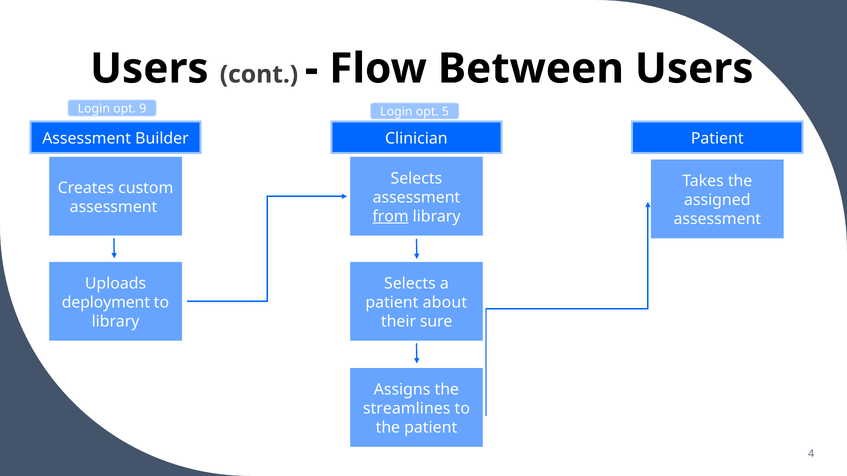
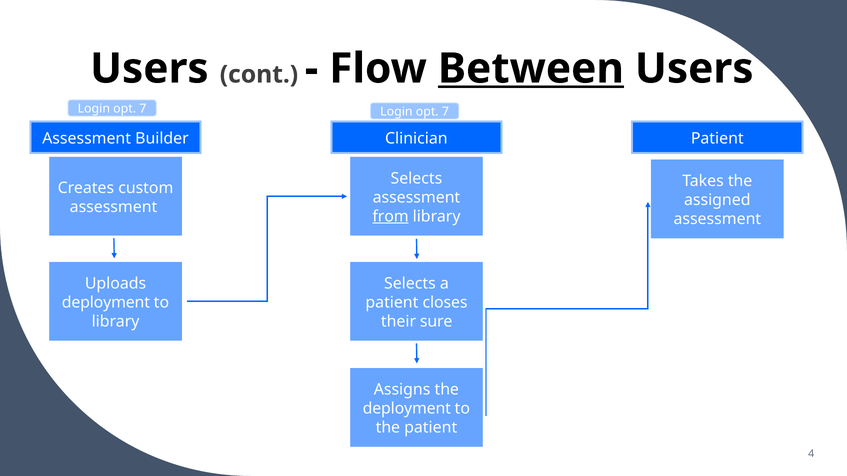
Between underline: none -> present (531, 69)
9: 9 -> 7 (143, 109)
5: 5 -> 7 (445, 112)
about: about -> closes (445, 303)
streamlines: streamlines -> deployment (407, 409)
